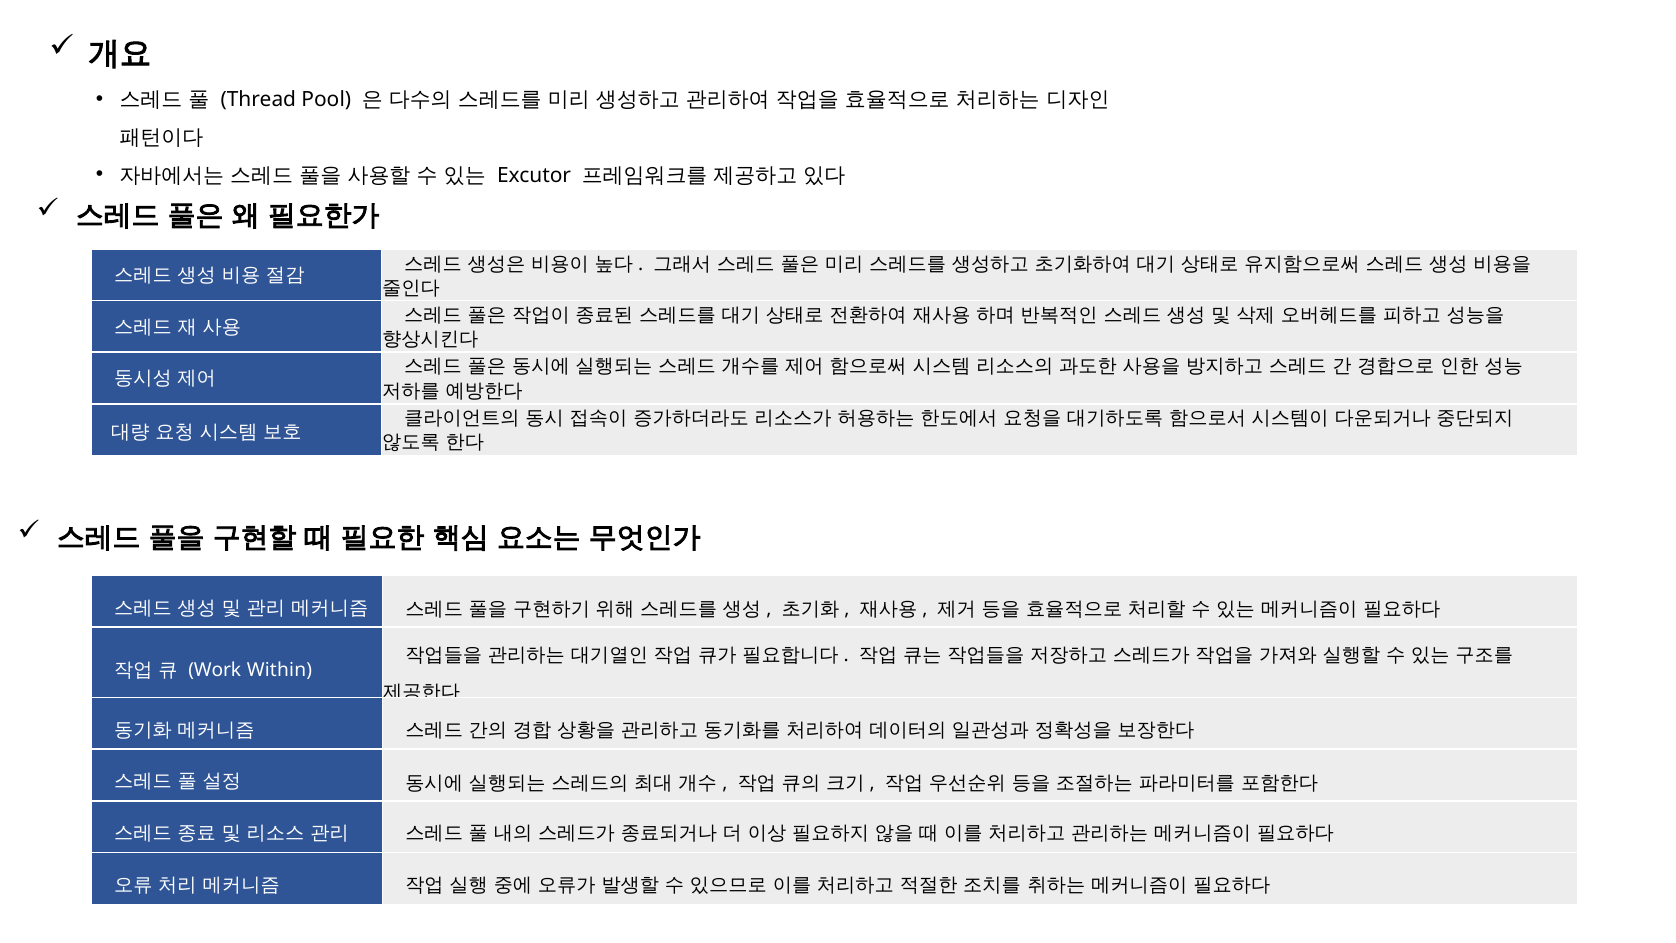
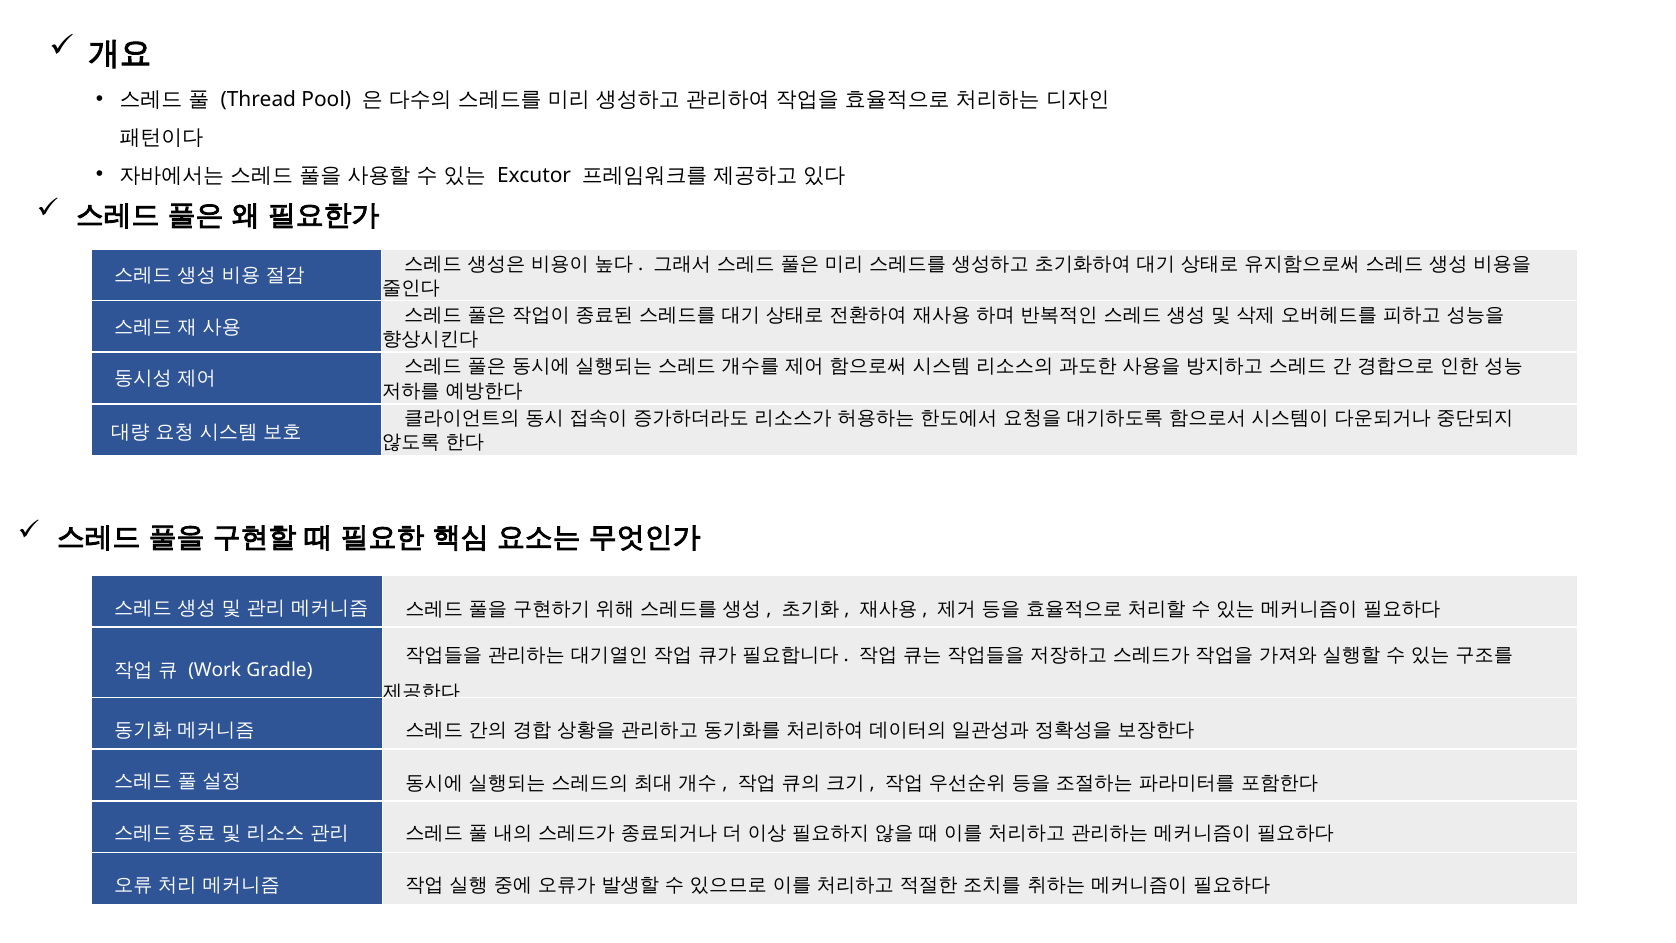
Within: Within -> Gradle (280, 670)
